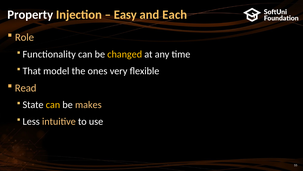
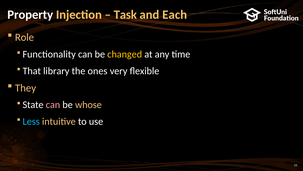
Easy: Easy -> Task (125, 15)
model: model -> library (56, 71)
Read: Read -> They (26, 88)
can colour: yellow -> pink (53, 105)
makes: makes -> whose (88, 105)
Less colour: white -> light blue (31, 121)
